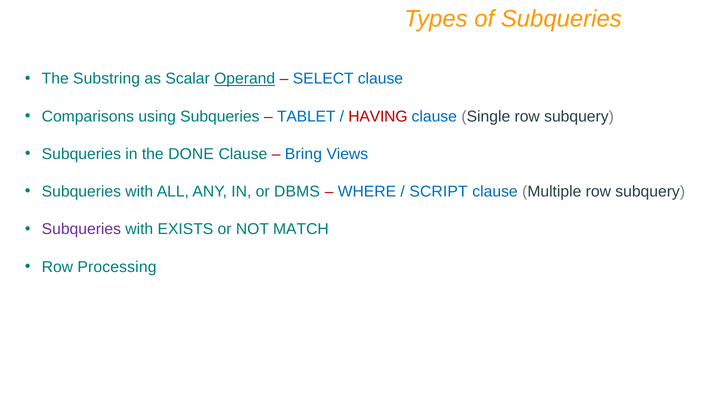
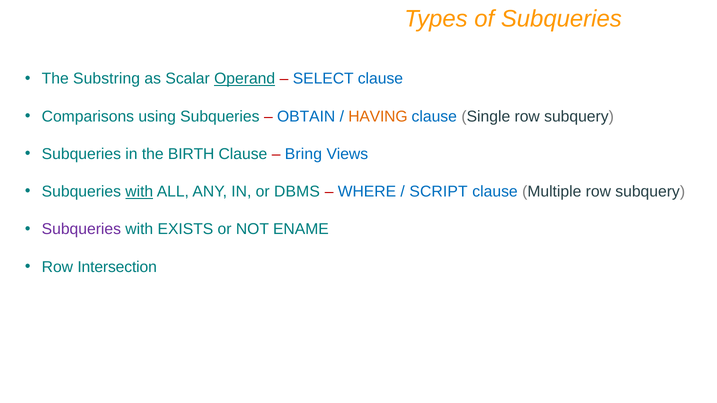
TABLET: TABLET -> OBTAIN (306, 116)
HAVING colour: red -> orange (378, 116)
DONE: DONE -> BIRTH (191, 154)
with underline: none -> present (139, 192)
MATCH: MATCH -> ENAME (301, 229)
Processing: Processing -> Intersection (117, 267)
